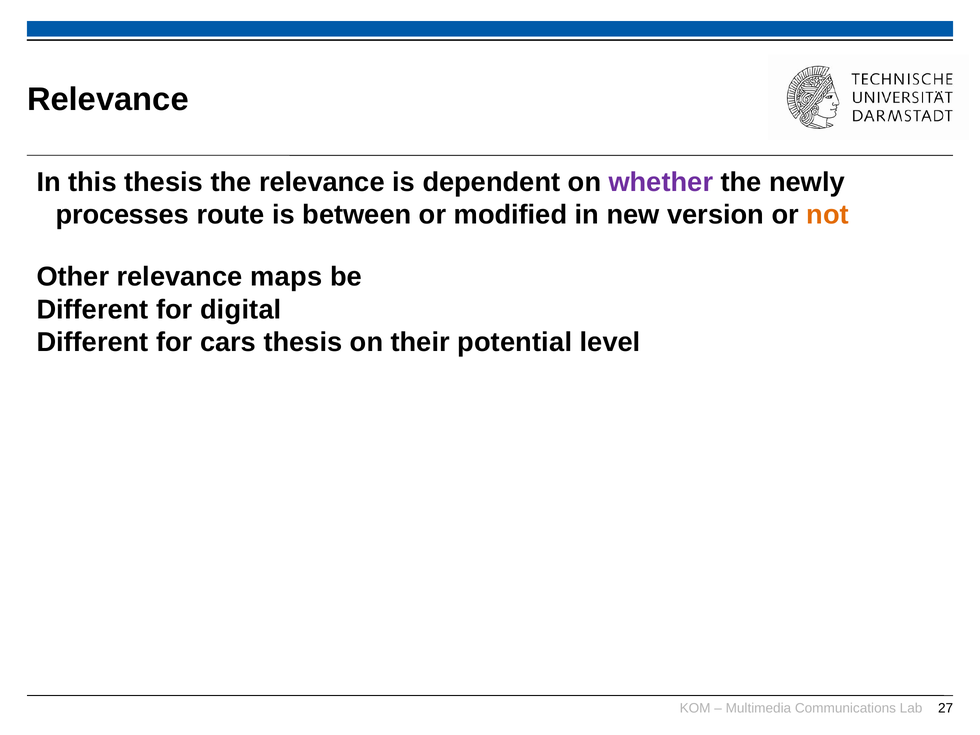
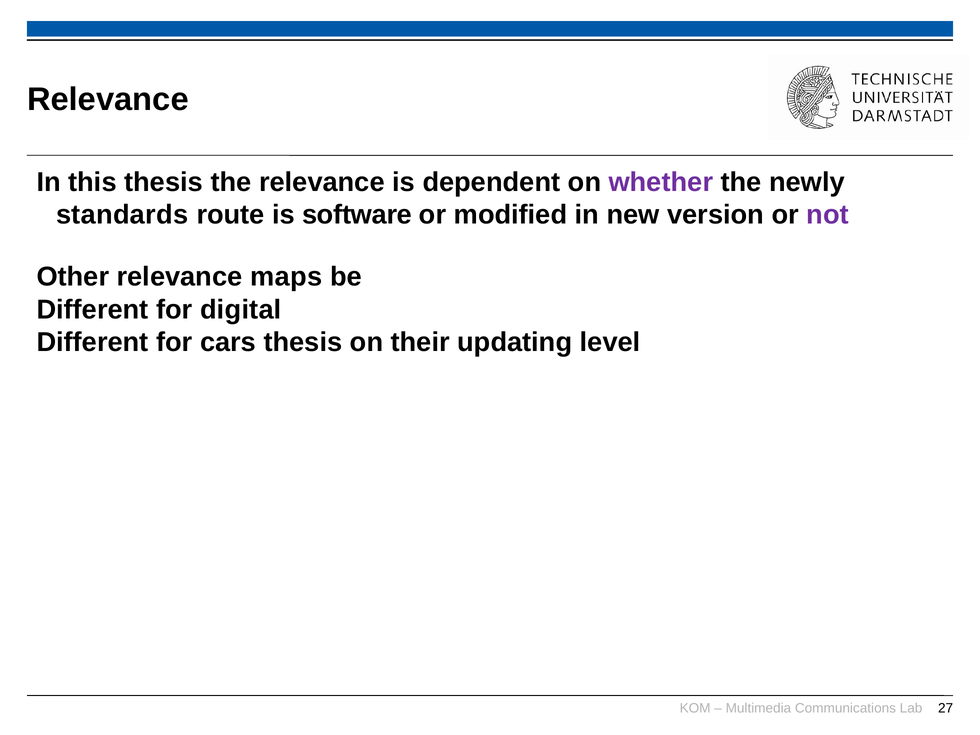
processes: processes -> standards (122, 215)
between: between -> software (357, 215)
not colour: orange -> purple (828, 215)
potential: potential -> updating (515, 342)
